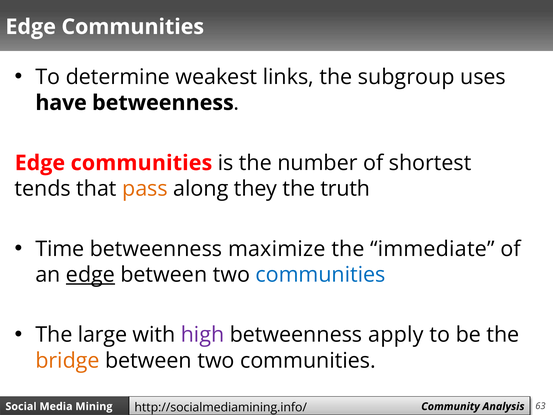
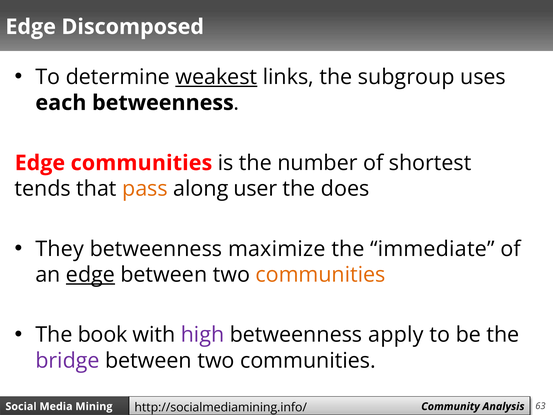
Communities: Communities -> Discomposed (133, 27)
weakest underline: none -> present (216, 77)
have: have -> each (61, 103)
they: they -> user (255, 189)
truth: truth -> does (345, 189)
Time: Time -> They (60, 249)
communities colour: blue -> orange (321, 275)
large: large -> book (103, 335)
bridge colour: orange -> purple (67, 360)
